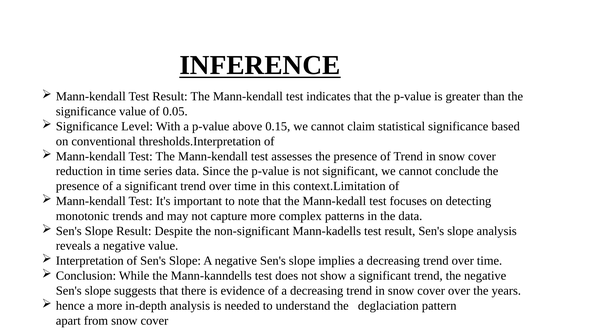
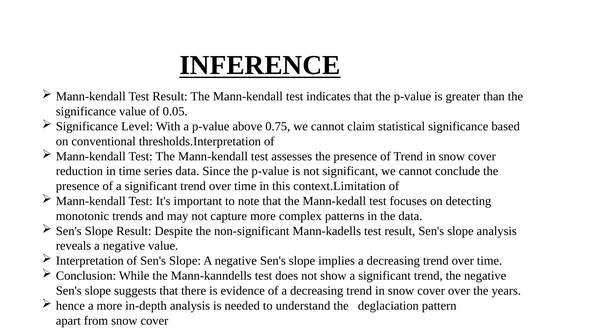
0.15: 0.15 -> 0.75 (278, 126)
